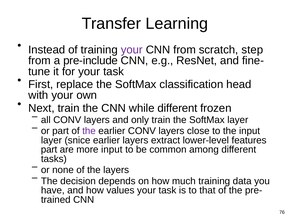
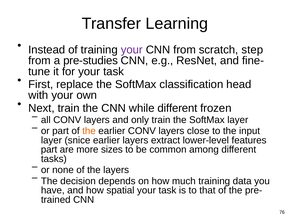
pre-include: pre-include -> pre-studies (91, 60)
the colour: purple -> orange (89, 131)
more input: input -> sizes (112, 149)
values: values -> spatial (120, 190)
